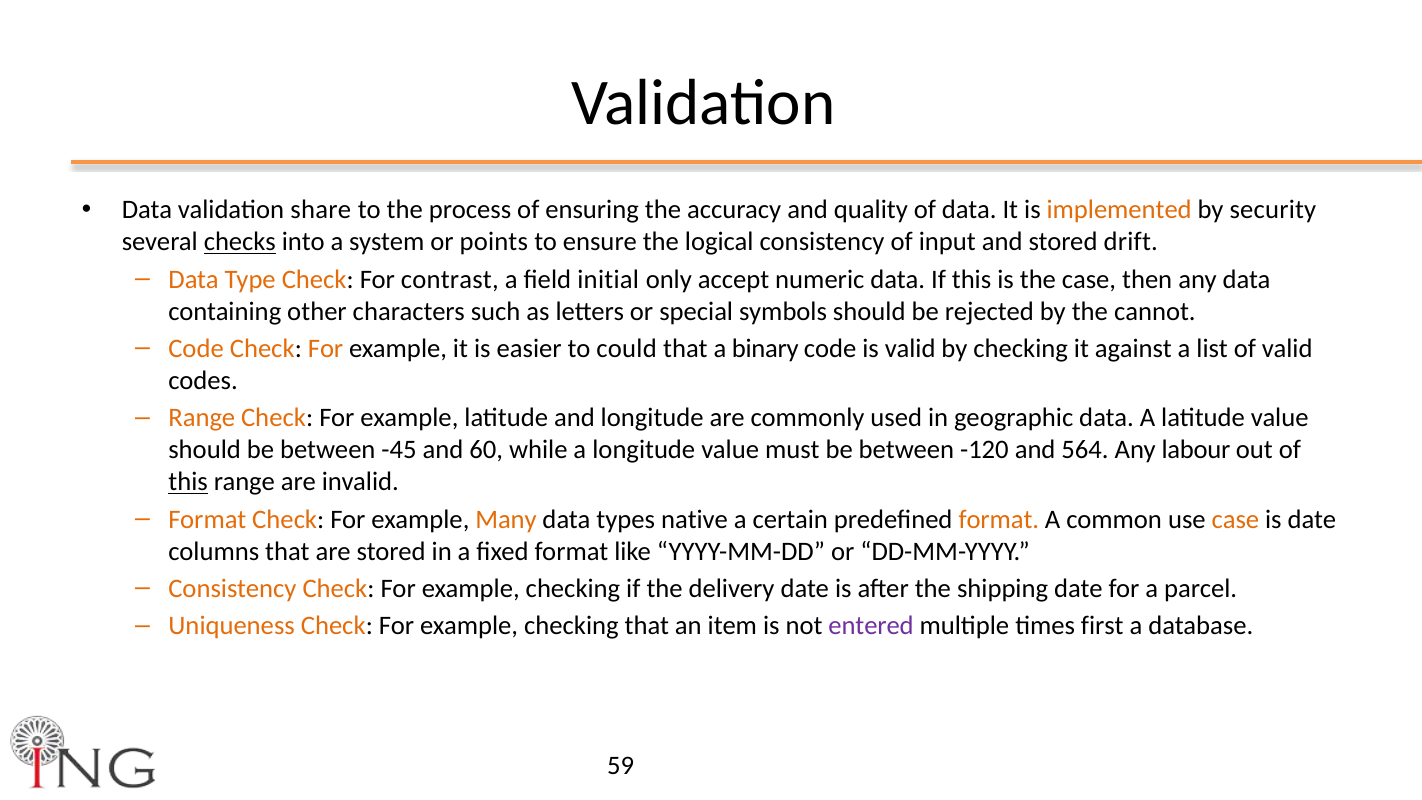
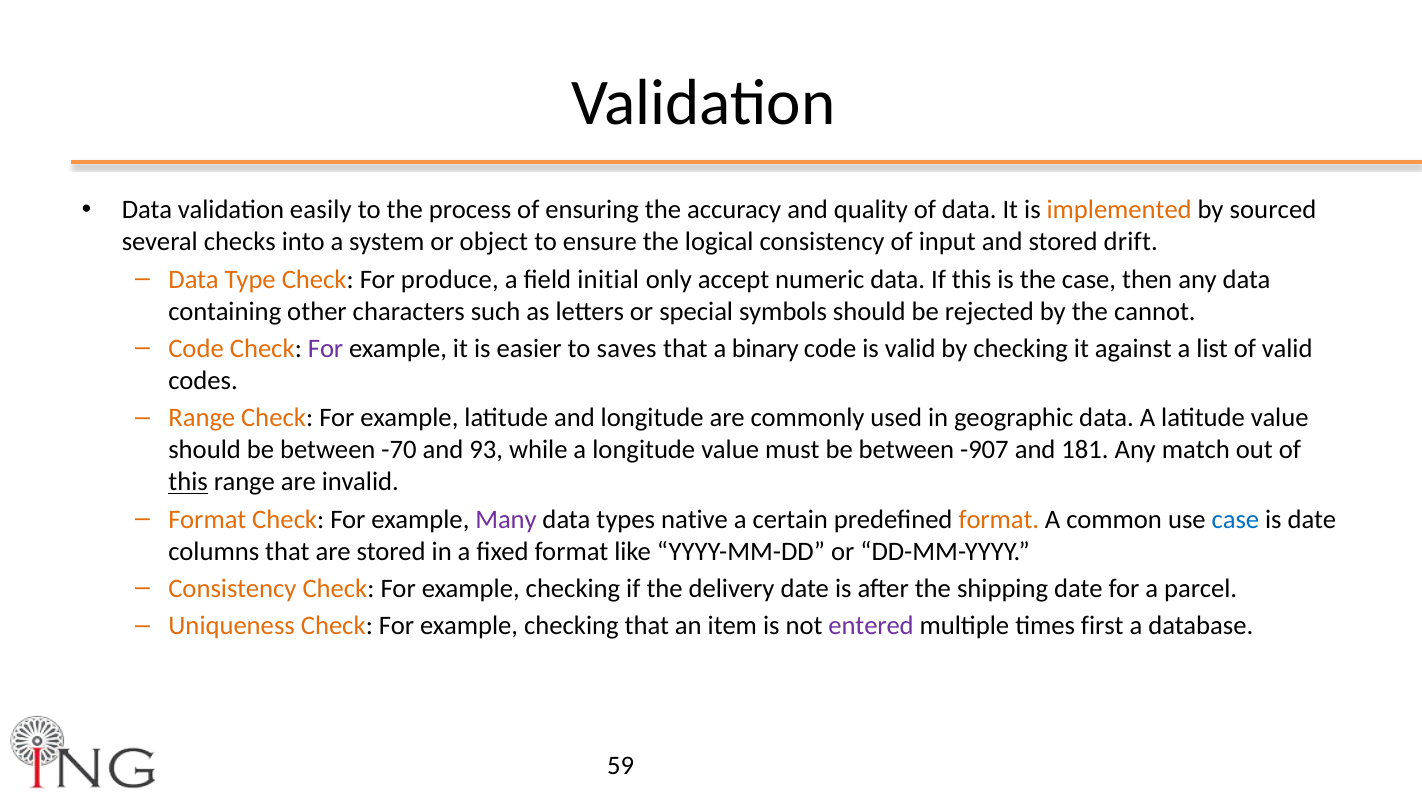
share: share -> easily (321, 210)
security: security -> sourced (1273, 210)
checks underline: present -> none (240, 242)
points: points -> object (494, 242)
contrast: contrast -> produce (450, 279)
For colour: orange -> purple (326, 348)
could: could -> saves (627, 348)
-45: -45 -> -70 (399, 450)
60: 60 -> 93 (486, 450)
-120: -120 -> -907 (984, 450)
564: 564 -> 181 (1085, 450)
labour: labour -> match (1196, 450)
Many colour: orange -> purple (506, 519)
case colour: orange -> blue (1235, 519)
